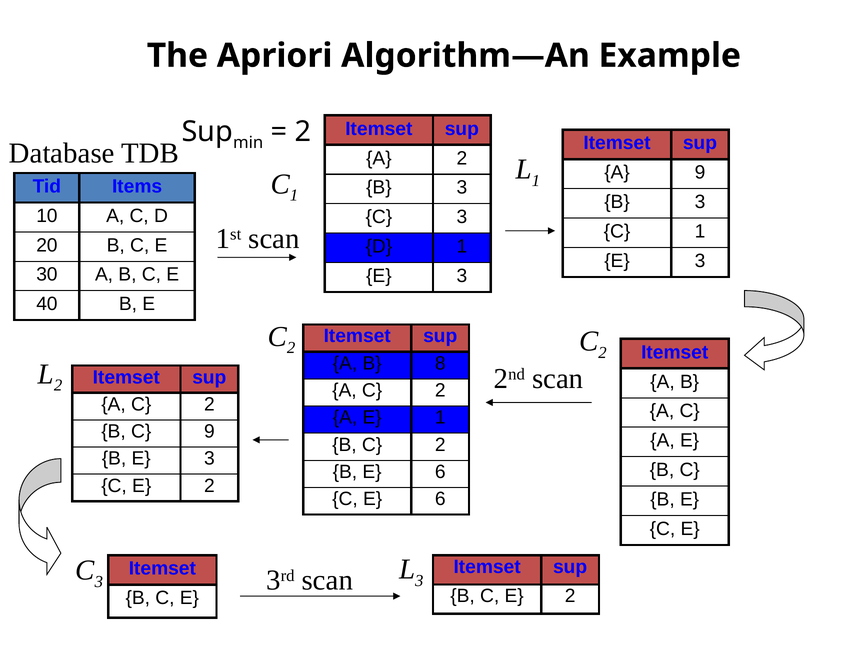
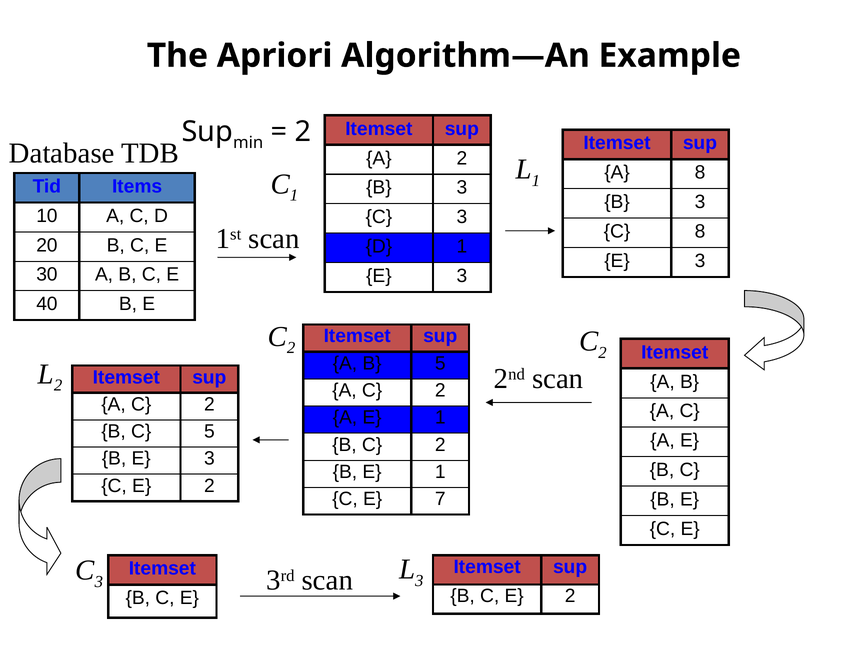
A 9: 9 -> 8 (700, 173)
1: 1 -> 8 (700, 232)
B 8: 8 -> 5 (440, 364)
C 9: 9 -> 5 (209, 432)
B E 6: 6 -> 1 (440, 472)
C E 6: 6 -> 7 (440, 499)
